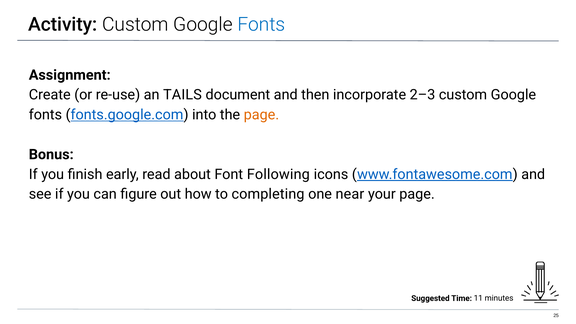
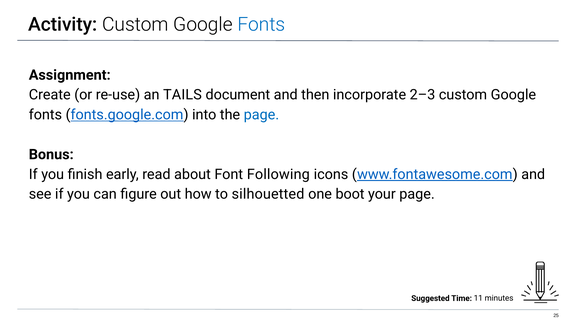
page colour: orange -> blue (261, 115)
completing: completing -> silhouetted (268, 194)
near: near -> boot (350, 194)
